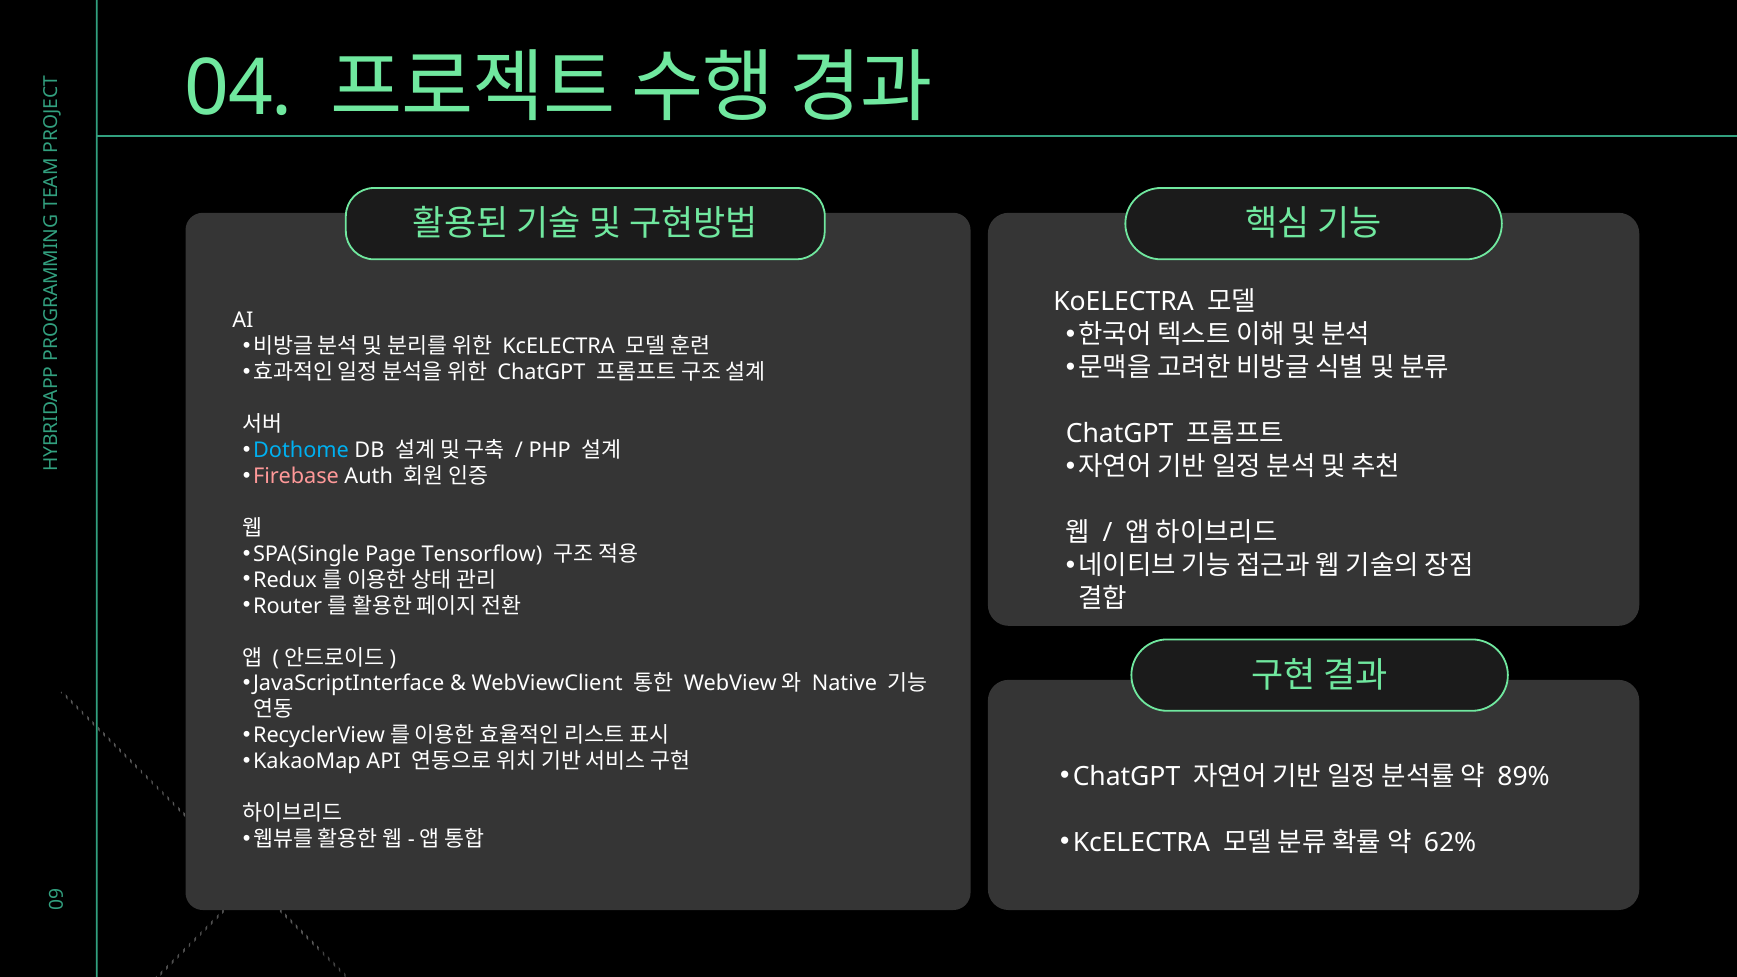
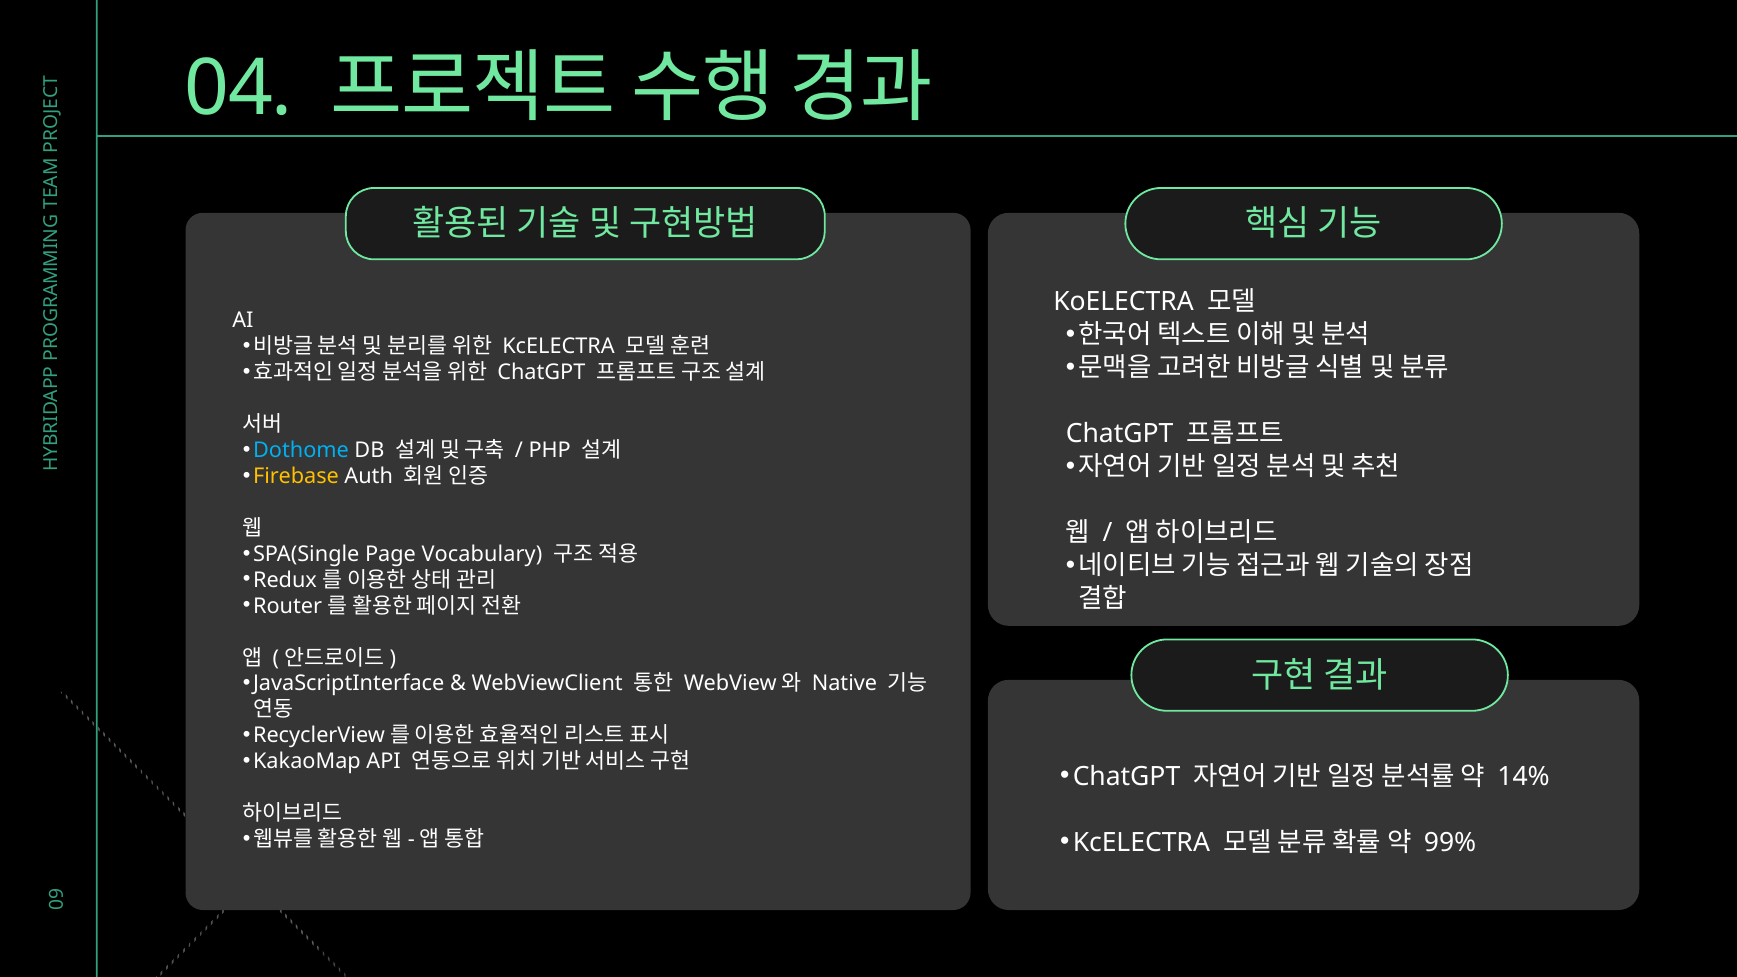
Firebase colour: pink -> yellow (296, 476)
Tensorflow: Tensorflow -> Vocabulary (482, 554)
89%: 89% -> 14% (1524, 776)
62%: 62% -> 99% (1450, 842)
